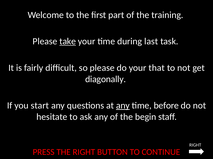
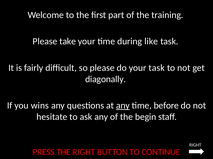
take underline: present -> none (68, 42)
last: last -> like (151, 42)
your that: that -> task (157, 68)
start: start -> wins (40, 106)
